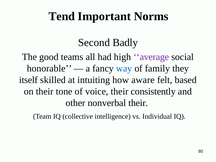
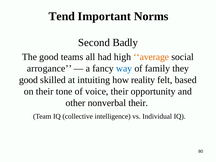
average colour: purple -> orange (151, 57)
honorable: honorable -> arrogance (49, 68)
itself: itself -> good (28, 80)
aware: aware -> reality (143, 80)
consistently: consistently -> opportunity (153, 91)
